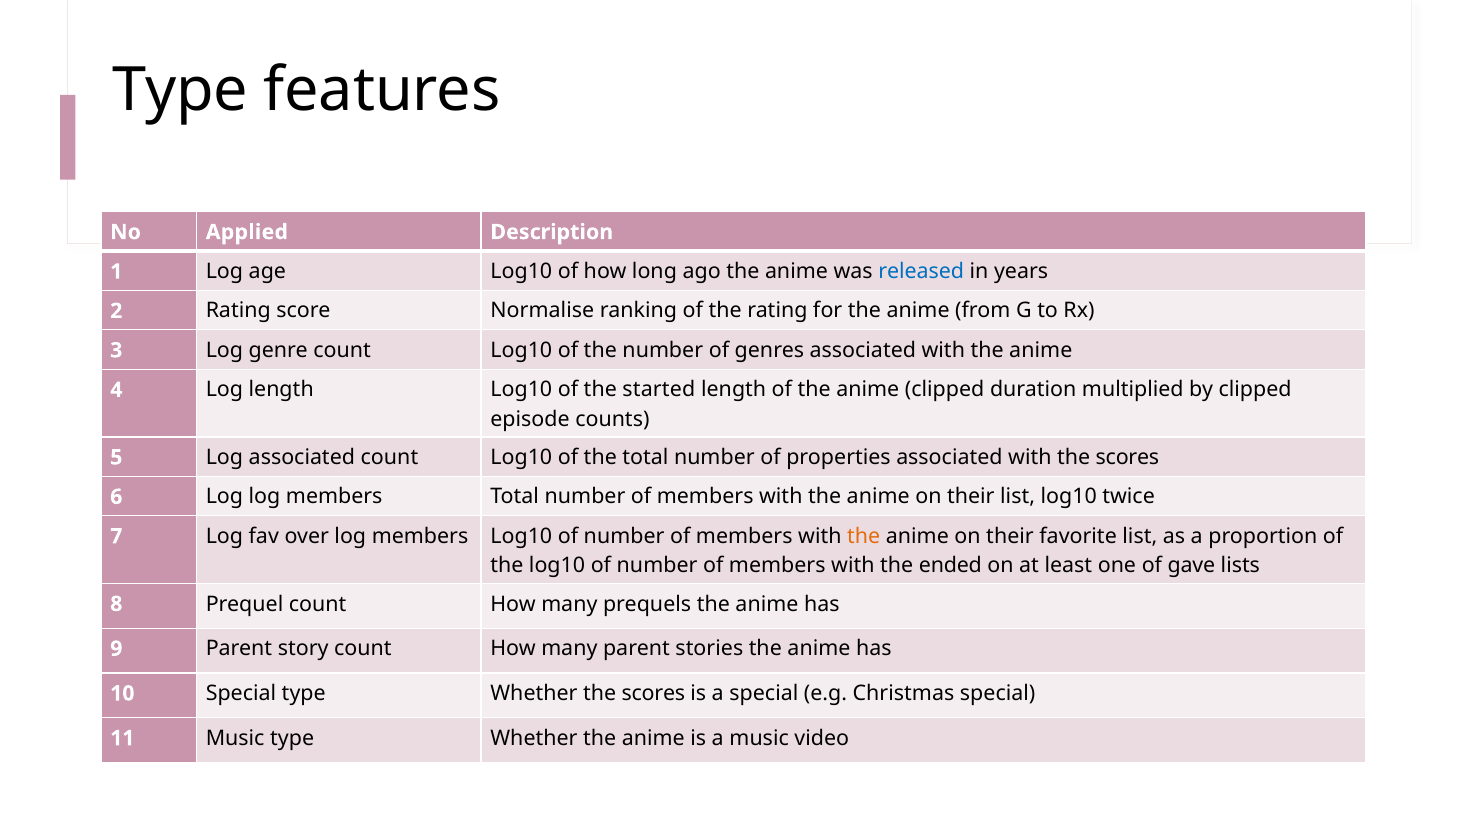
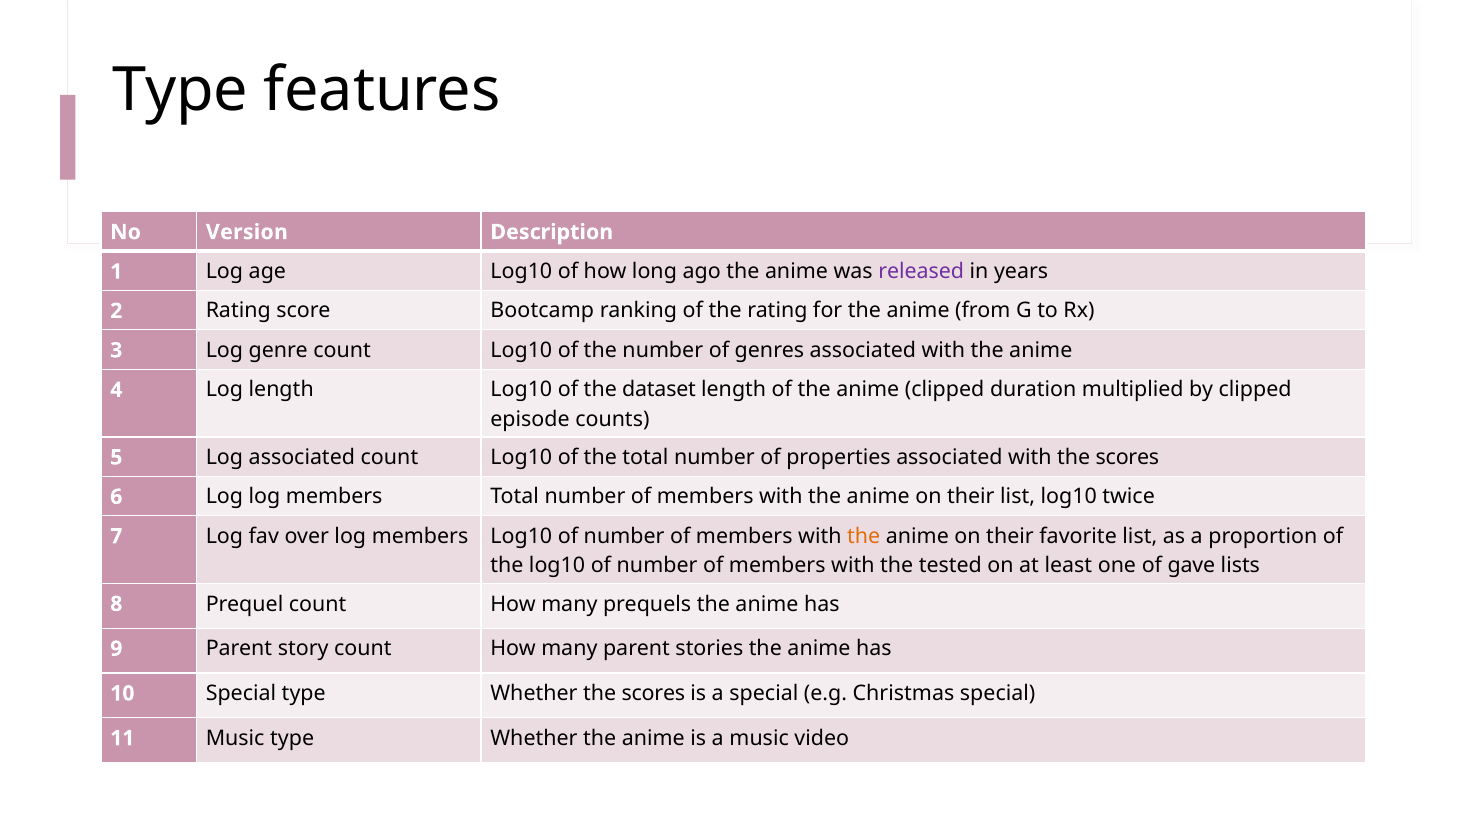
Applied: Applied -> Version (247, 232)
released colour: blue -> purple (921, 271)
Normalise: Normalise -> Bootcamp (542, 311)
started: started -> dataset (659, 390)
ended: ended -> tested (950, 565)
